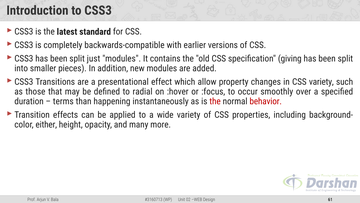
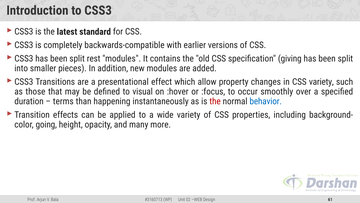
just: just -> rest (94, 59)
radial: radial -> visual (143, 91)
behavior colour: red -> blue (266, 101)
either: either -> going (46, 124)
